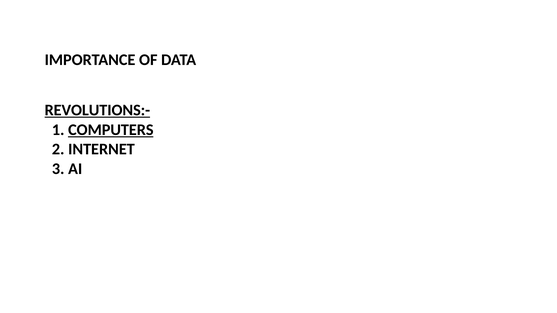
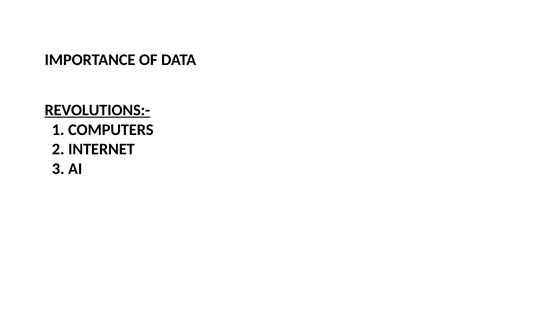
COMPUTERS underline: present -> none (111, 130)
